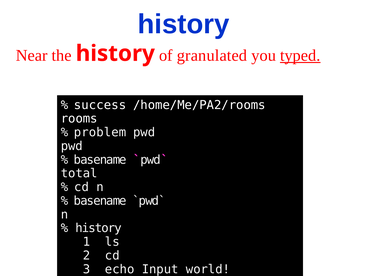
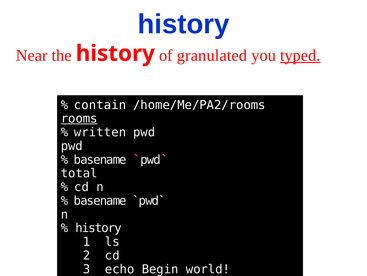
success: success -> contain (100, 105)
rooms underline: none -> present (79, 118)
problem: problem -> written (100, 132)
Input: Input -> Begin (160, 269)
